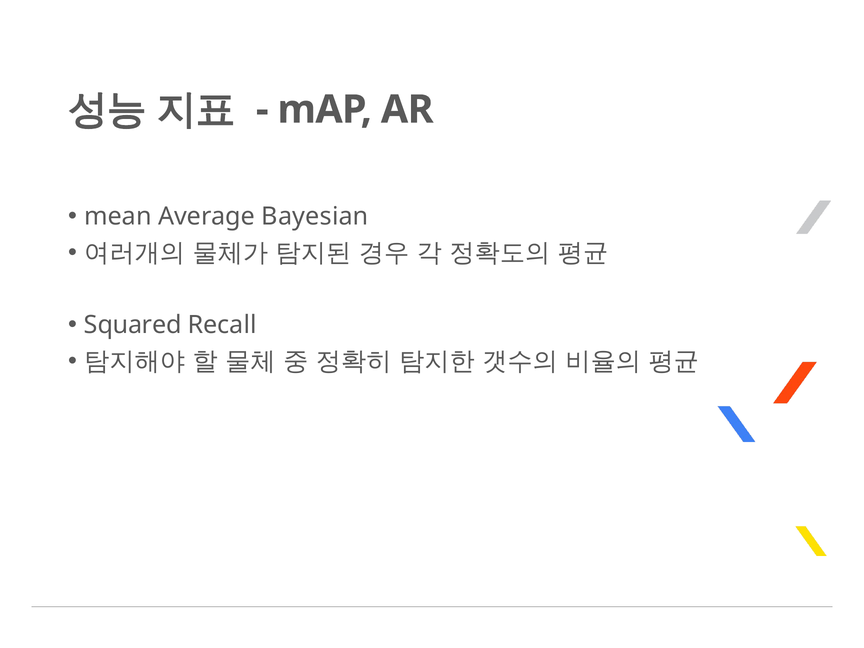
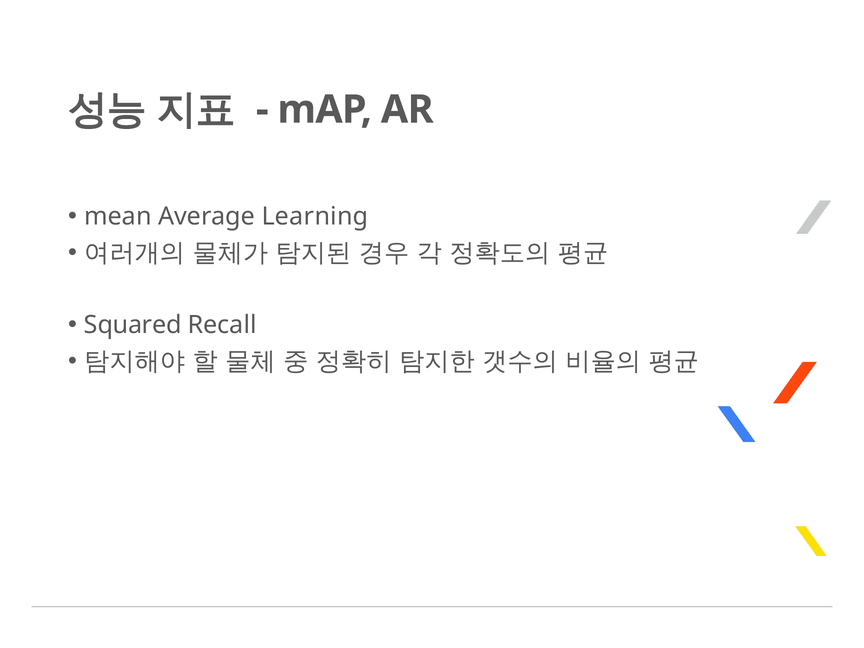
Bayesian: Bayesian -> Learning (315, 216)
